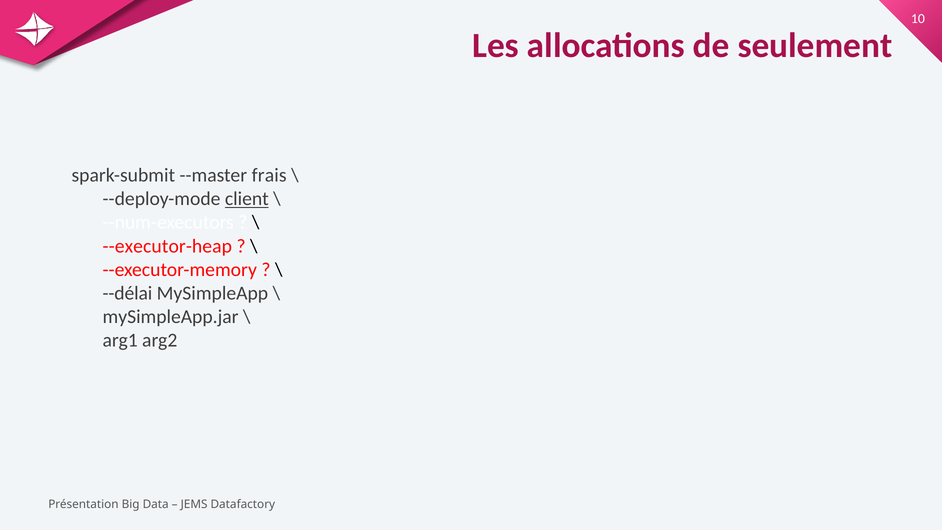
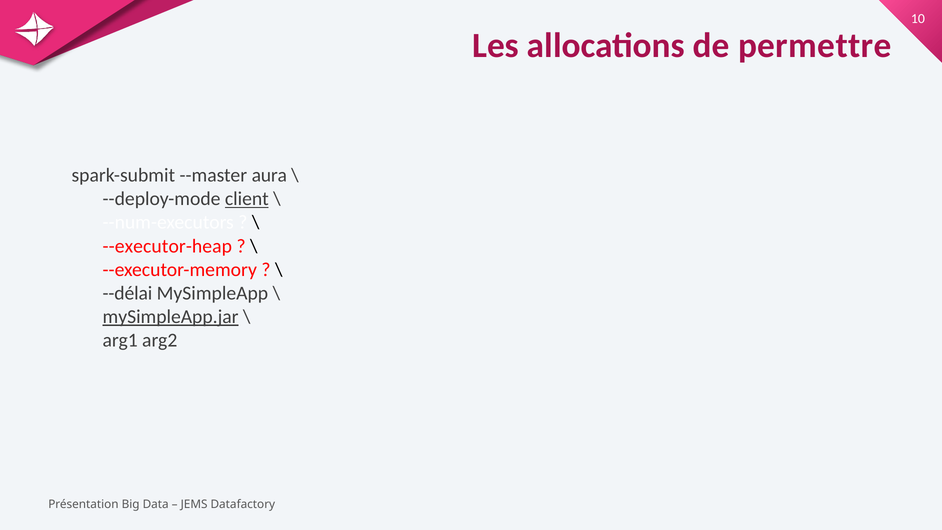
seulement: seulement -> permettre (815, 45)
frais: frais -> aura (269, 175)
mySimpleApp.jar underline: none -> present (171, 317)
